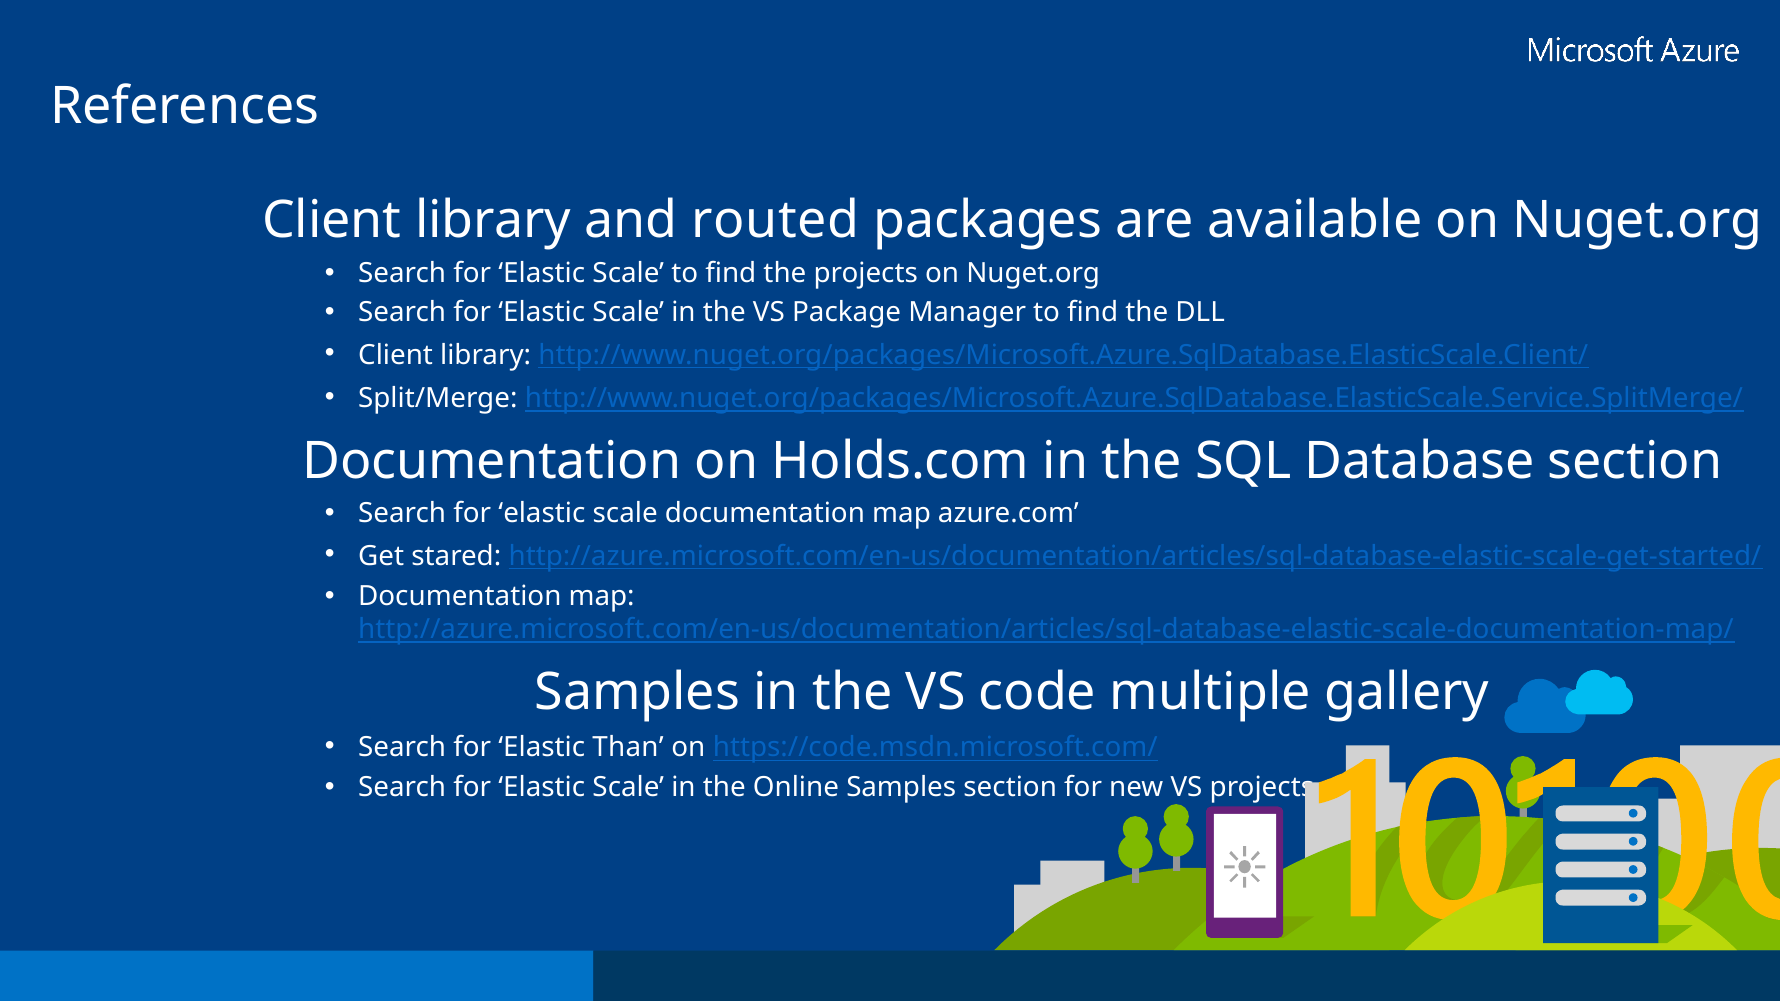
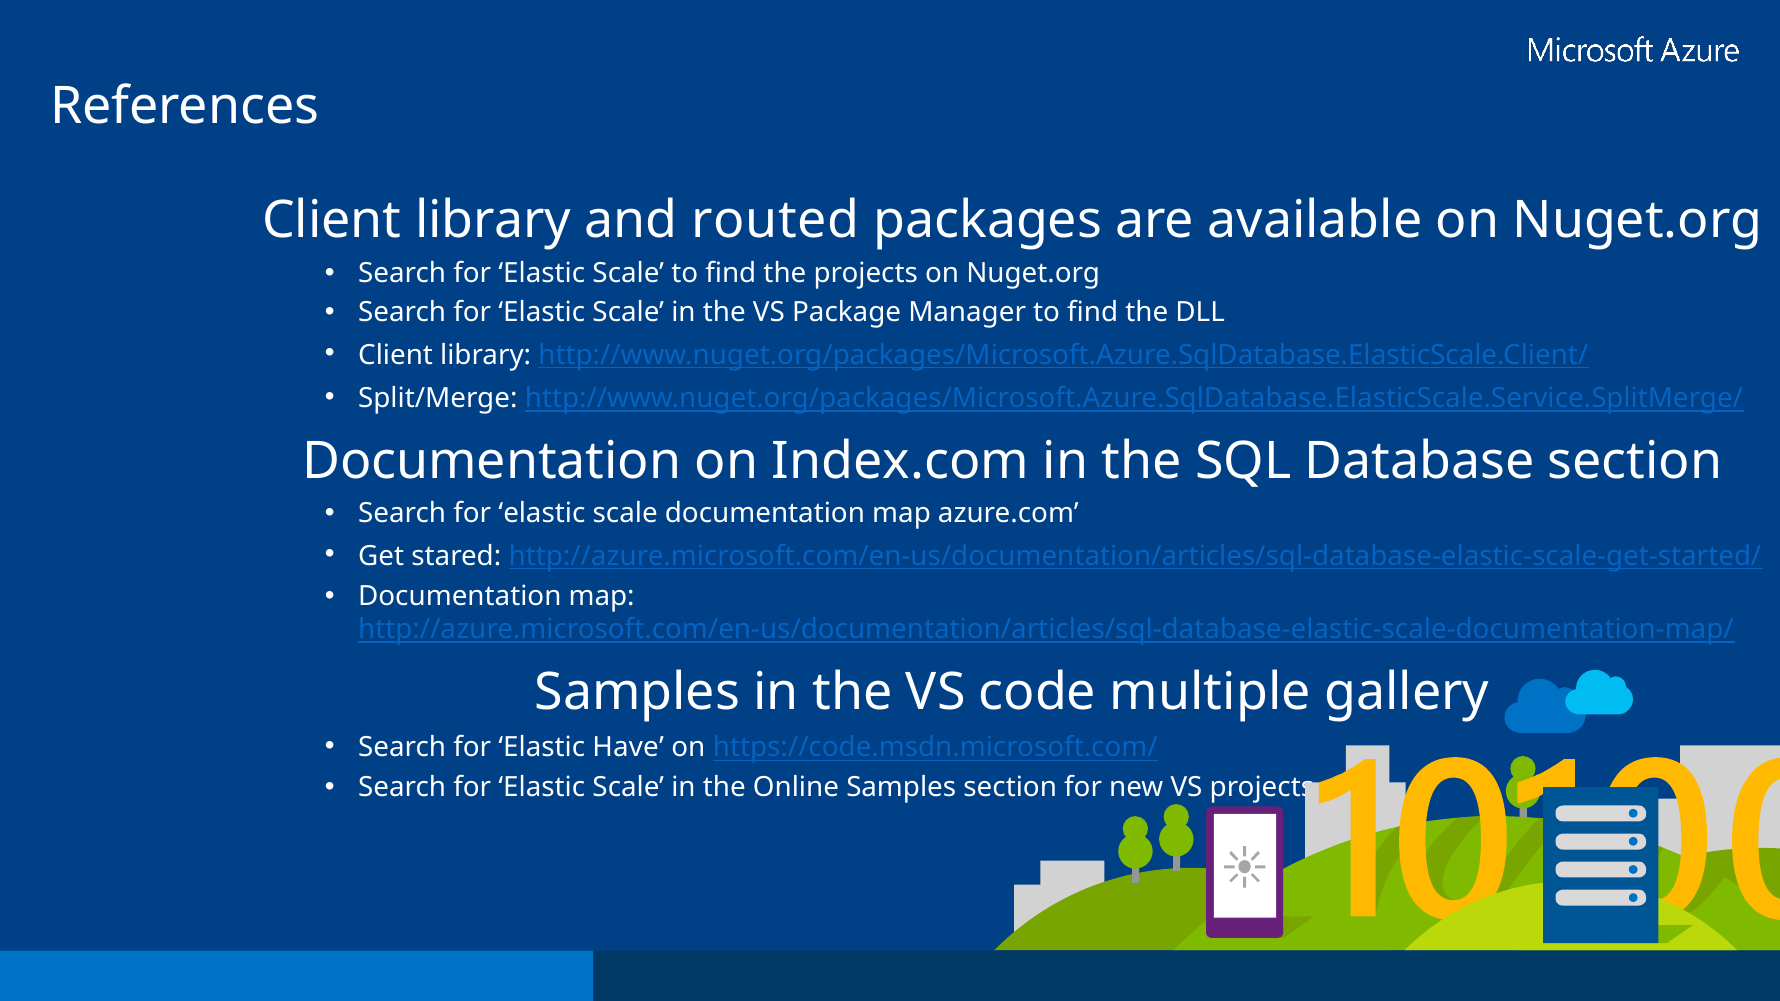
Holds.com: Holds.com -> Index.com (900, 461)
Than: Than -> Have (628, 748)
